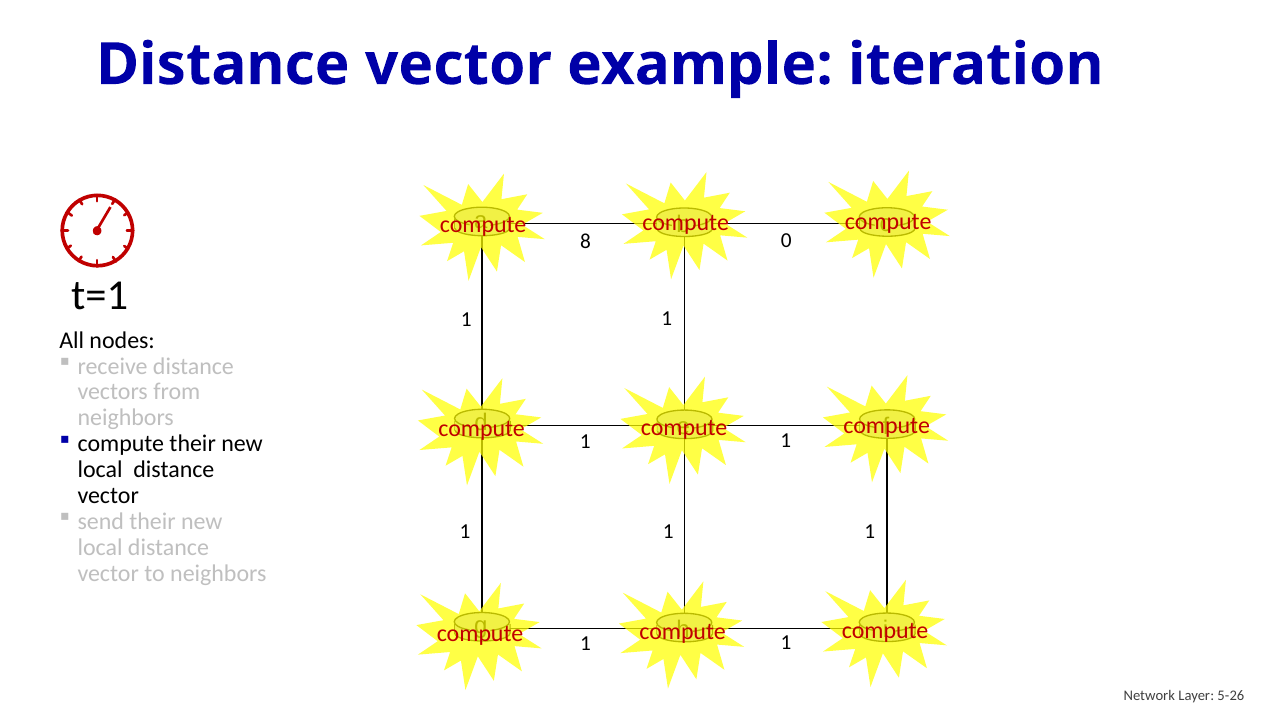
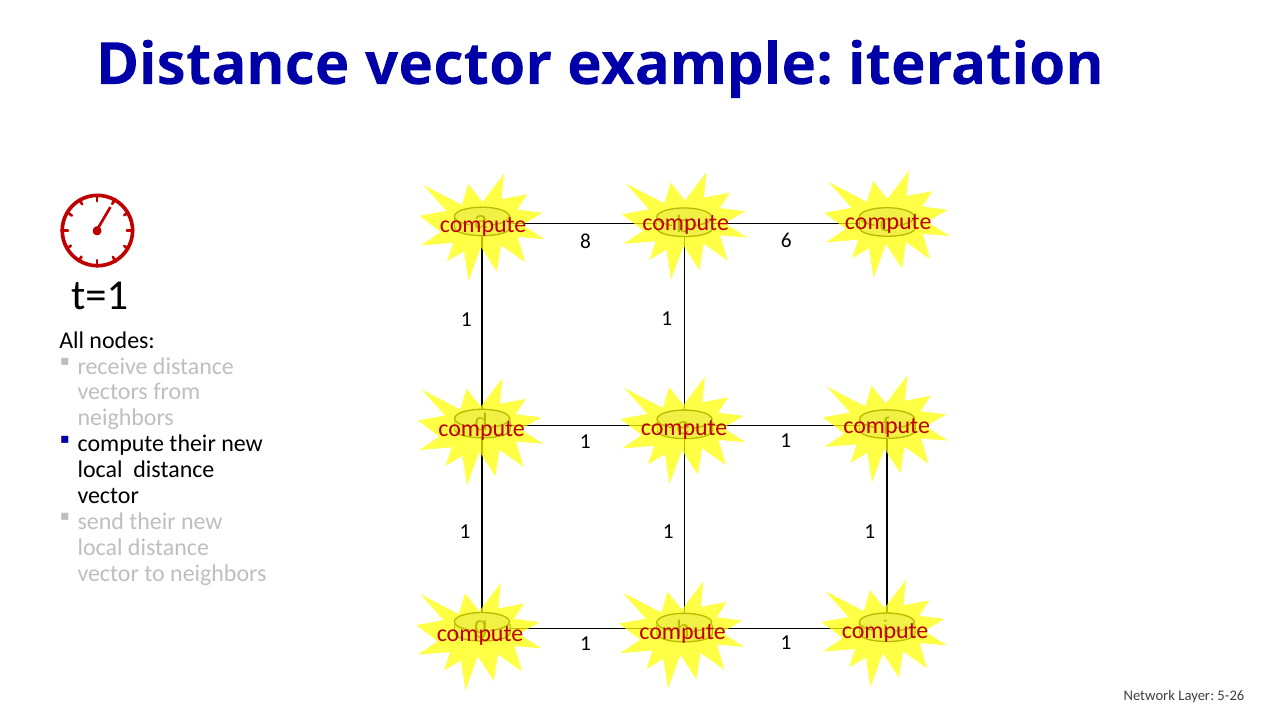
0: 0 -> 6 (786, 241)
